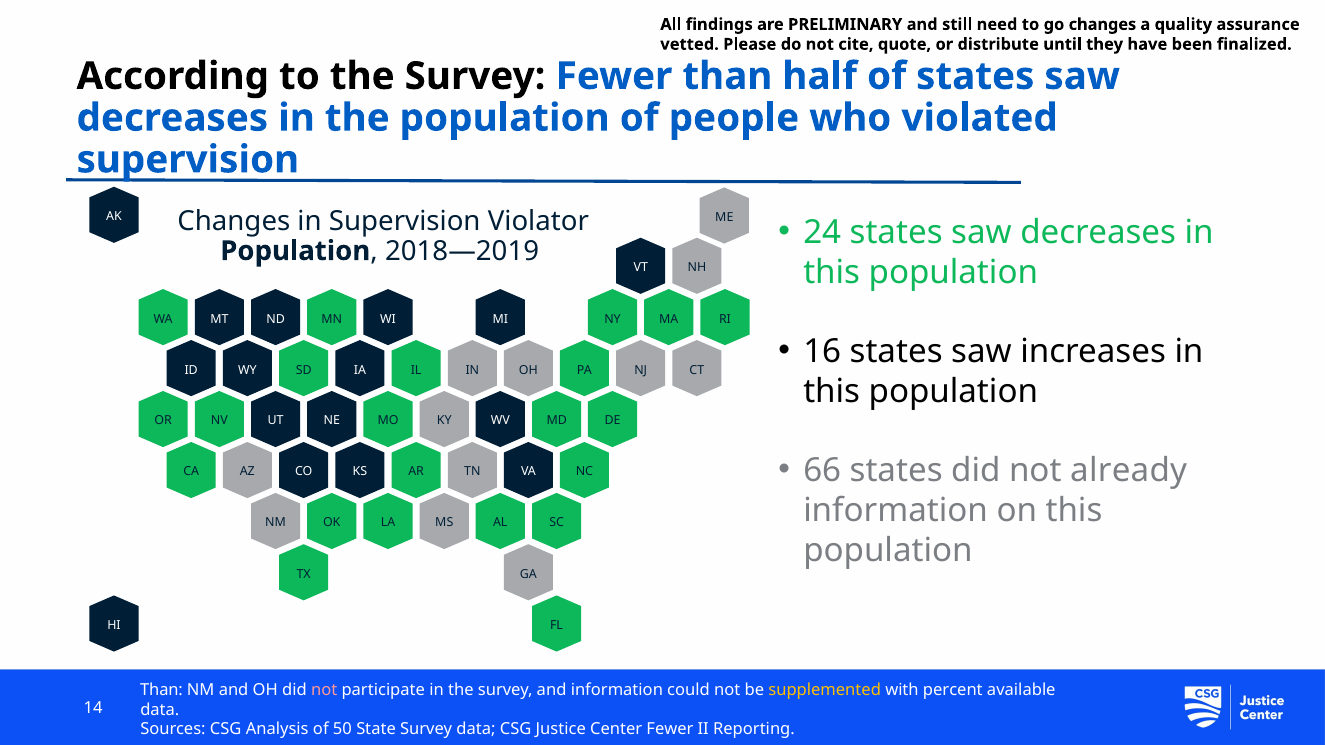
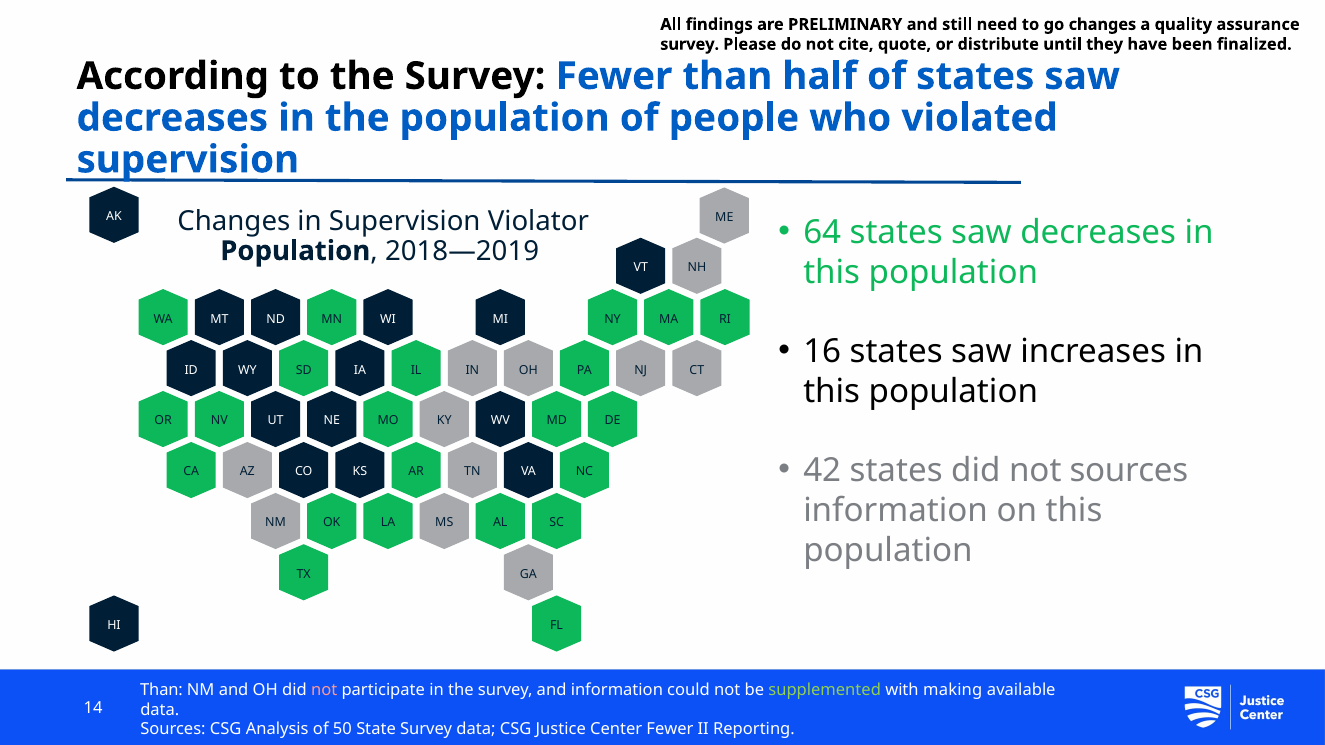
vetted: vetted -> survey (690, 44)
24: 24 -> 64 (822, 232)
66: 66 -> 42 (822, 471)
not already: already -> sources (1129, 471)
supplemented colour: yellow -> light green (825, 690)
percent: percent -> making (953, 690)
